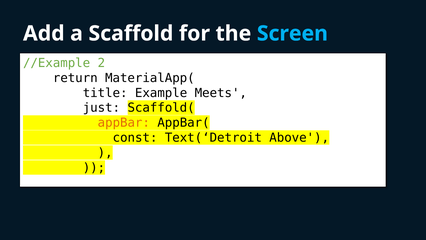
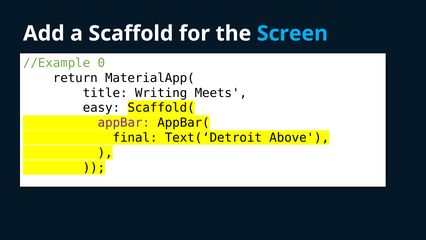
2: 2 -> 0 (101, 63)
Example: Example -> Writing (161, 93)
just: just -> easy (101, 108)
appBar colour: orange -> purple (124, 123)
const: const -> final (135, 138)
